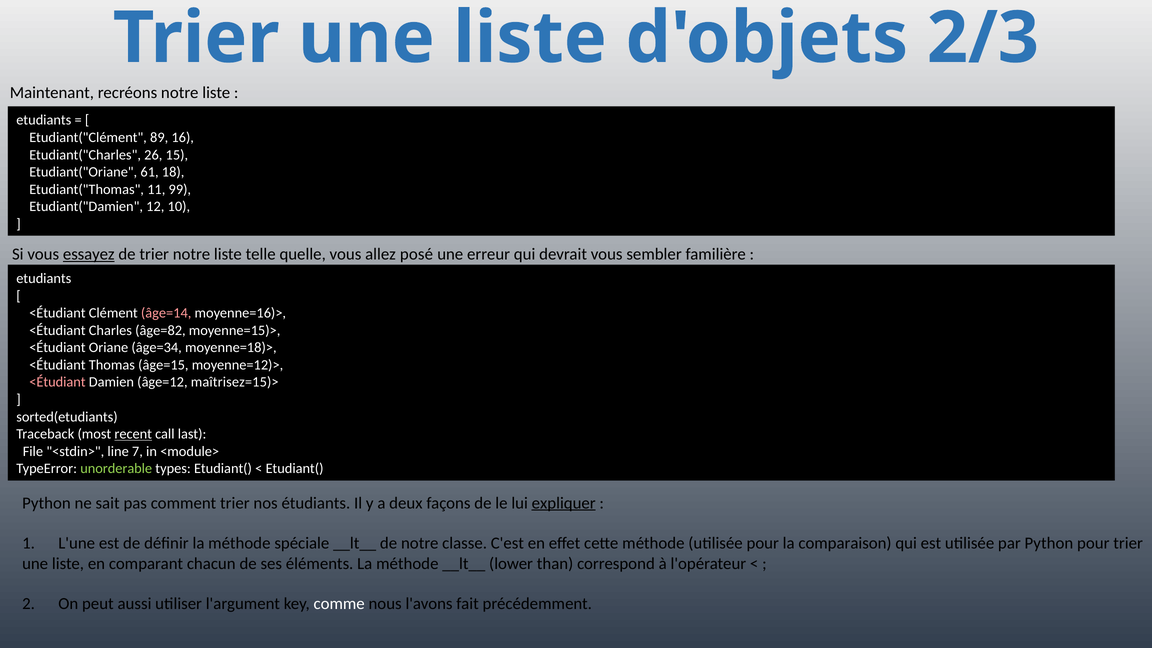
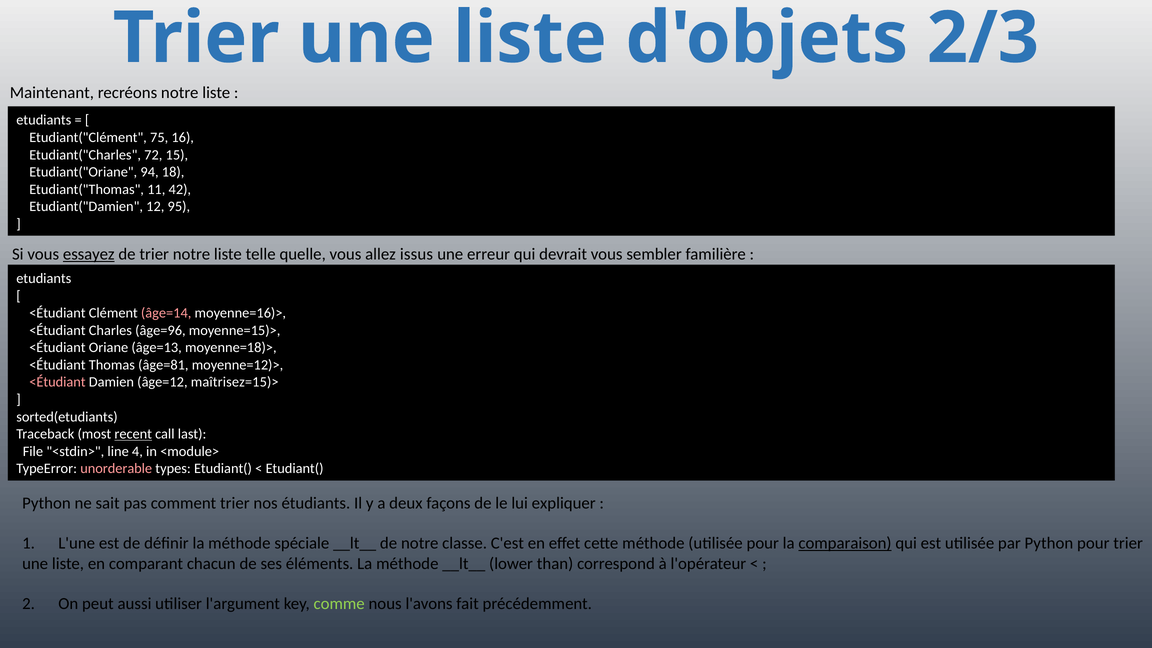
89: 89 -> 75 (159, 137)
26: 26 -> 72 (153, 155)
61: 61 -> 94 (150, 172)
99: 99 -> 42 (180, 189)
10: 10 -> 95 (179, 207)
posé: posé -> issus (416, 254)
âge=82: âge=82 -> âge=96 (160, 330)
âge=34: âge=34 -> âge=13 (157, 348)
âge=15: âge=15 -> âge=81 (163, 365)
7: 7 -> 4 (137, 451)
unorderable colour: light green -> pink (116, 469)
expliquer underline: present -> none (564, 503)
comparaison underline: none -> present (845, 543)
comme colour: white -> light green (339, 604)
